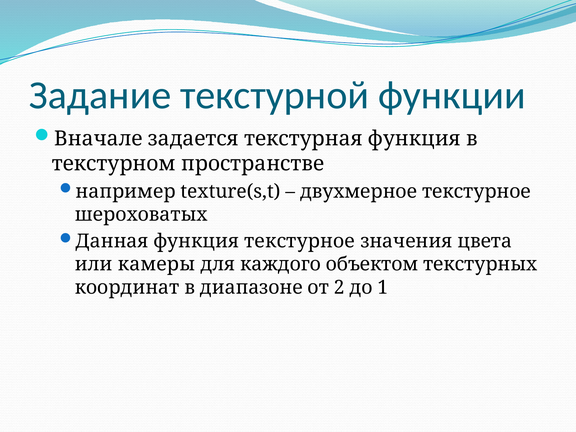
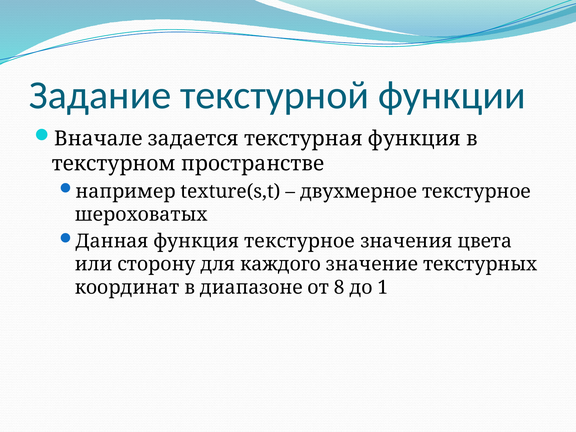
камеры: камеры -> сторону (157, 264)
объектом: объектом -> значение (372, 264)
2: 2 -> 8 (339, 287)
